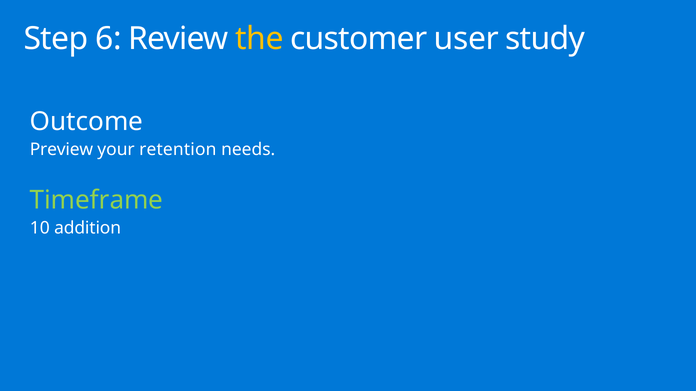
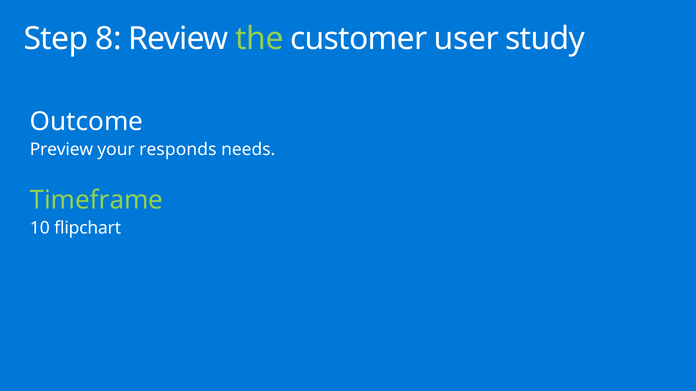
6: 6 -> 8 (108, 39)
the colour: yellow -> light green (260, 39)
retention: retention -> responds (178, 150)
addition: addition -> flipchart (88, 228)
